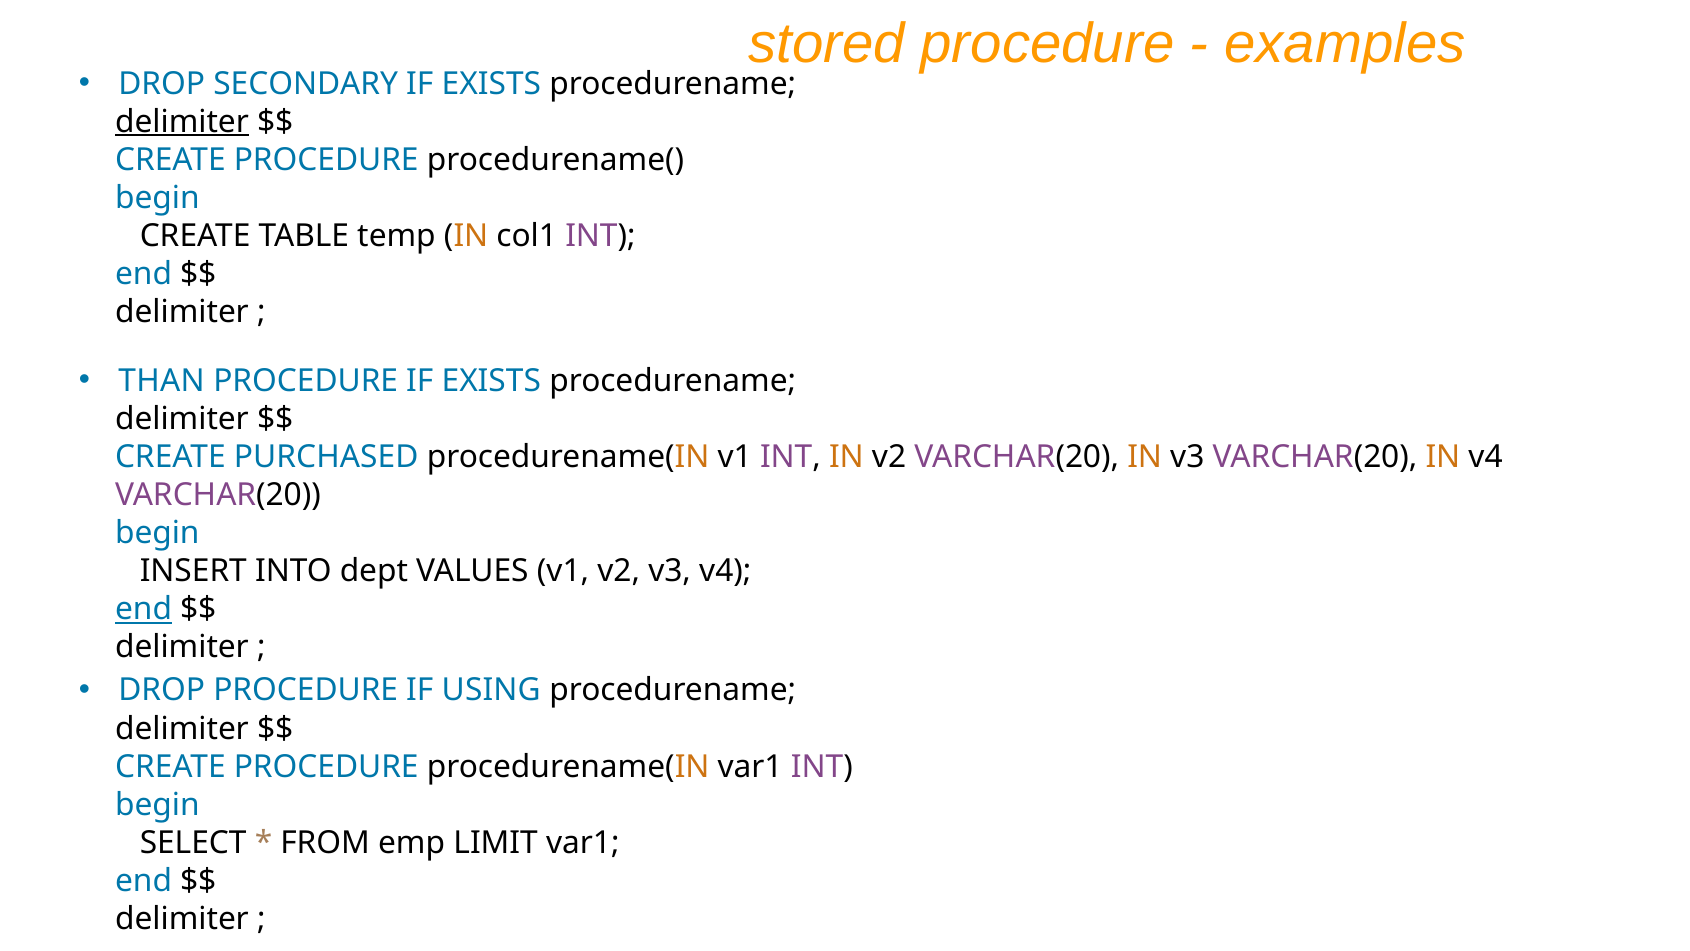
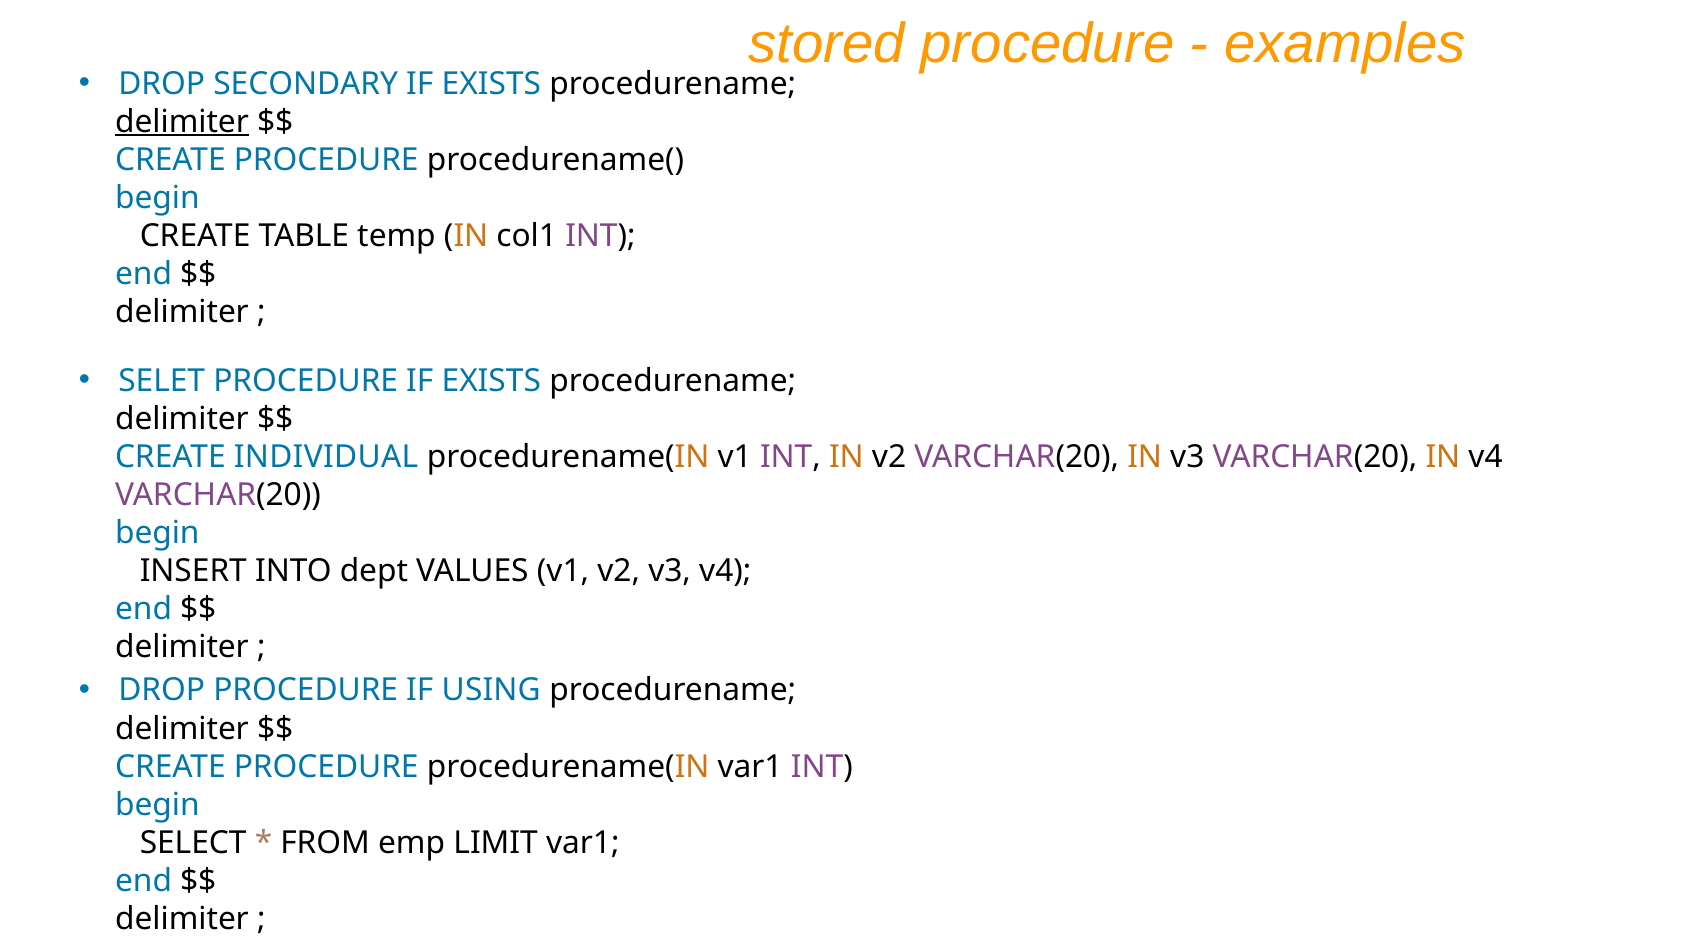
THAN: THAN -> SELET (162, 381)
PURCHASED: PURCHASED -> INDIVIDUAL (326, 457)
end underline: present -> none (144, 609)
